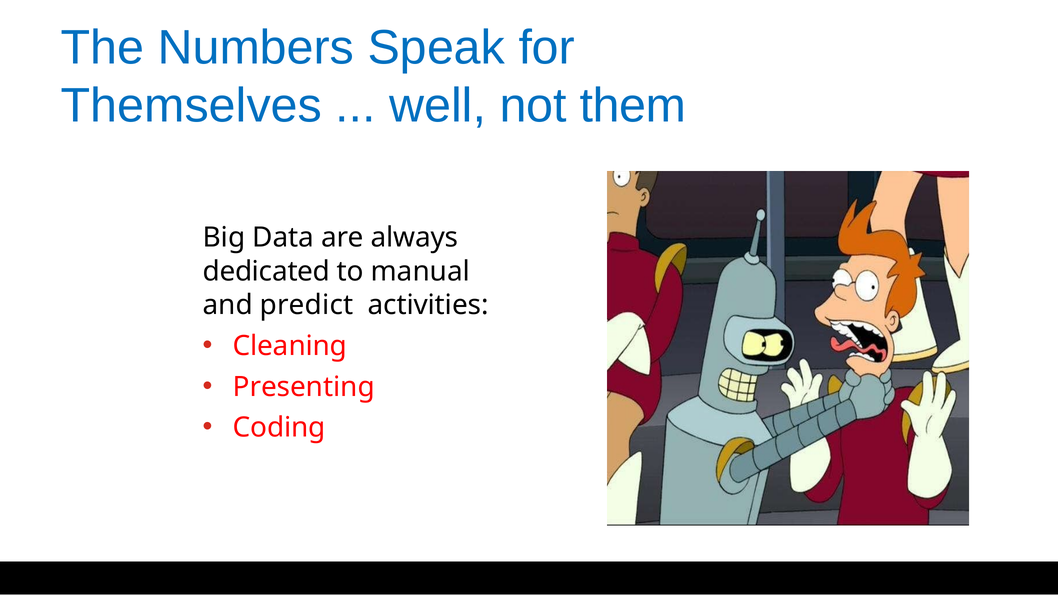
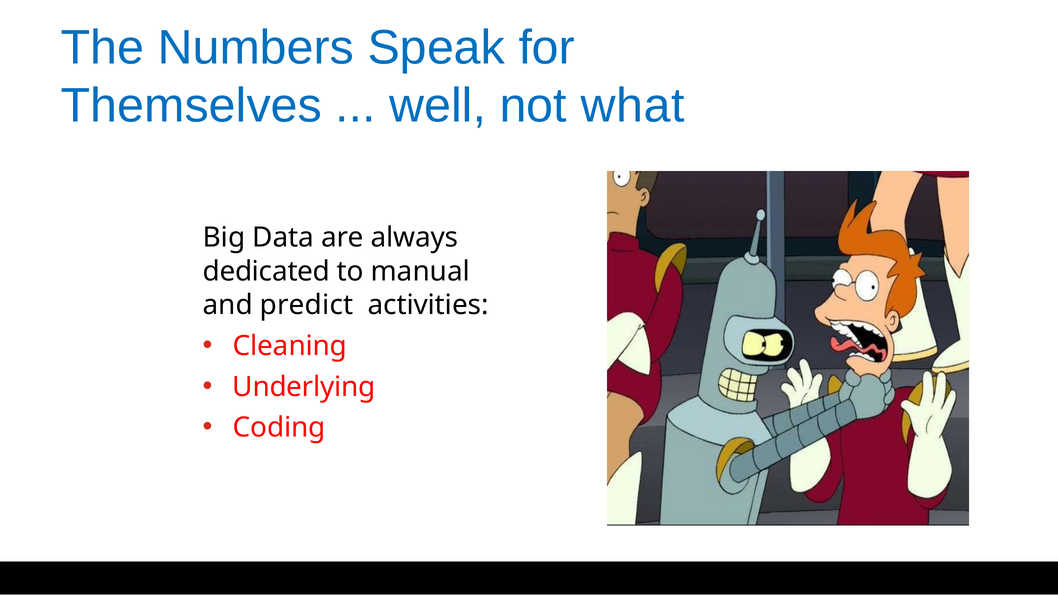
them: them -> what (633, 106)
Presenting: Presenting -> Underlying (304, 387)
